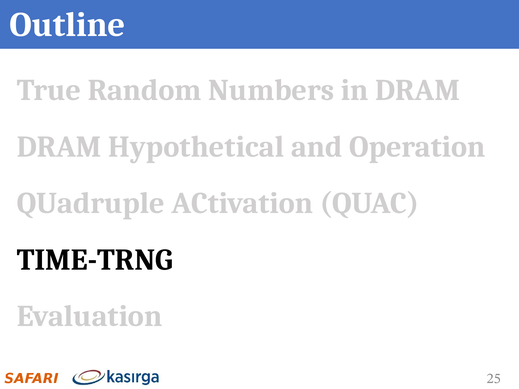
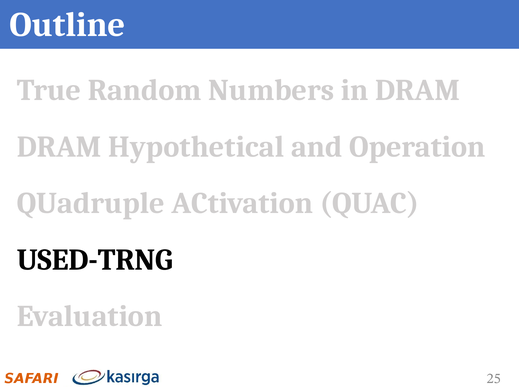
TIME-TRNG: TIME-TRNG -> USED-TRNG (95, 260)
